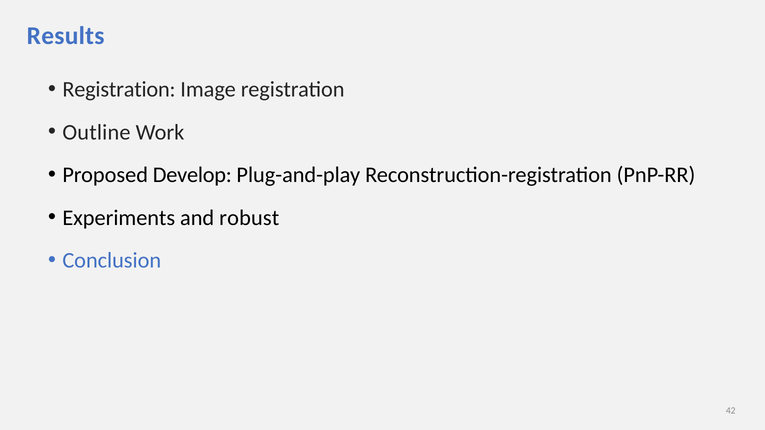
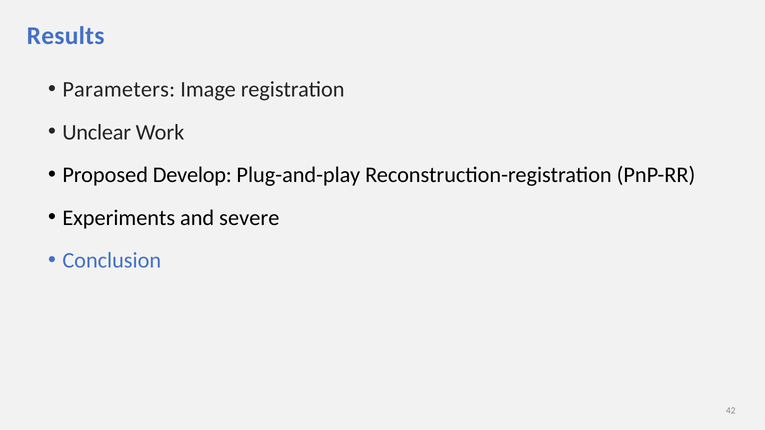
Registration: Registration -> Parameters (119, 90)
Outline: Outline -> Unclear (97, 132)
robust: robust -> severe (249, 218)
